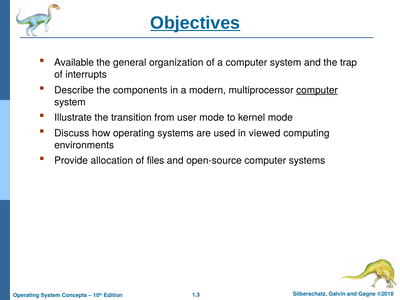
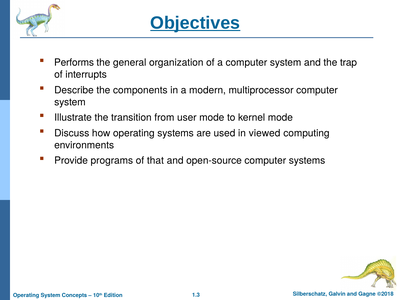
Available: Available -> Performs (74, 63)
computer underline: present -> none (317, 90)
allocation: allocation -> programs (112, 161)
files: files -> that (155, 161)
